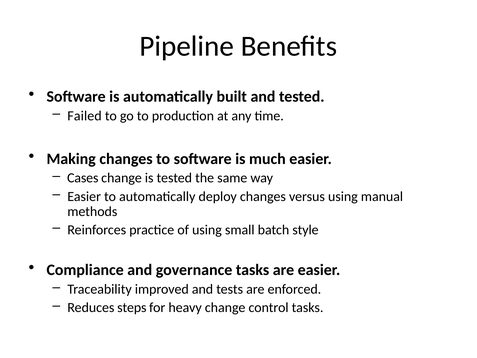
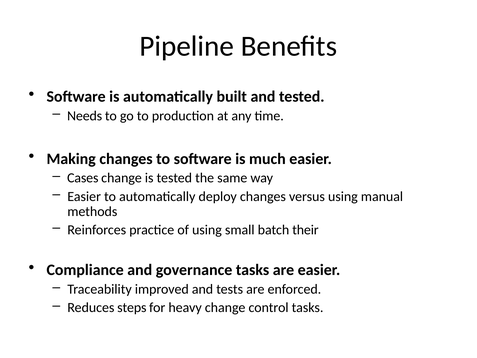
Failed: Failed -> Needs (85, 116)
style: style -> their (305, 230)
